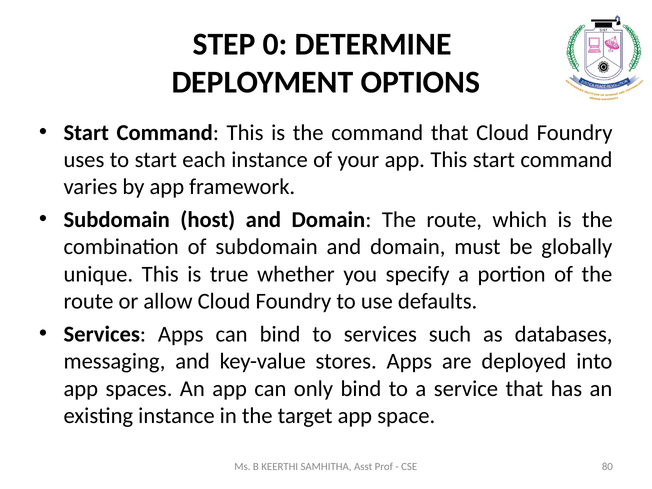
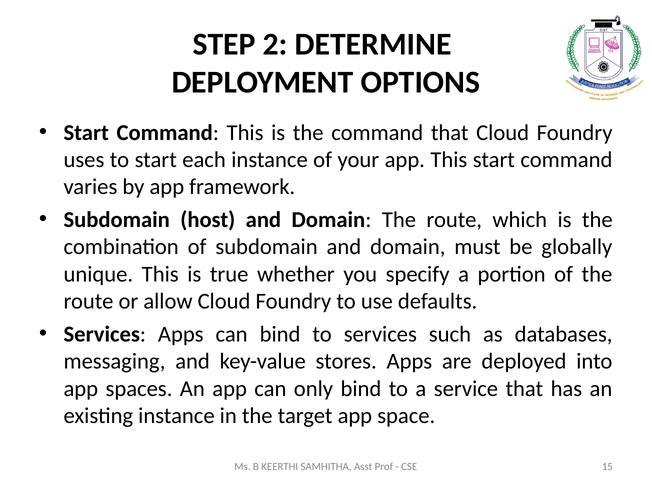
0: 0 -> 2 (275, 44)
80: 80 -> 15 (607, 467)
